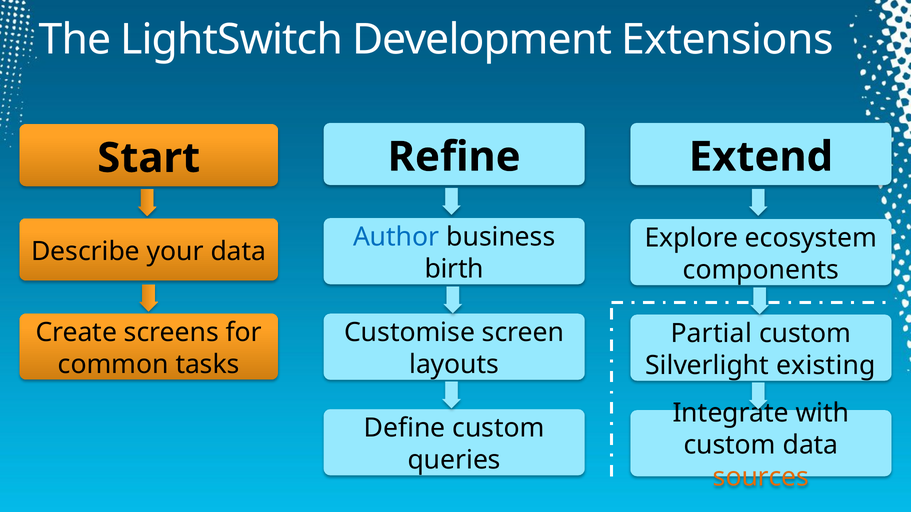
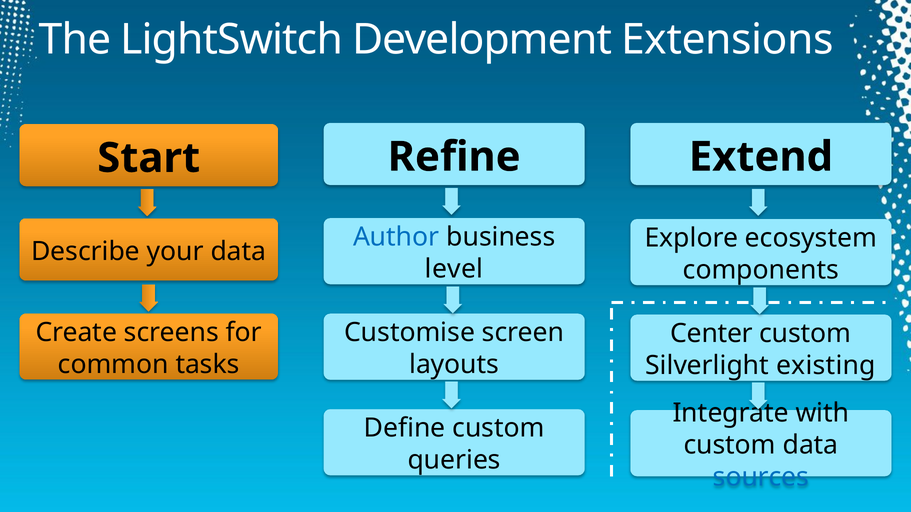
birth: birth -> level (454, 269)
Partial: Partial -> Center (712, 334)
sources colour: orange -> blue (761, 477)
